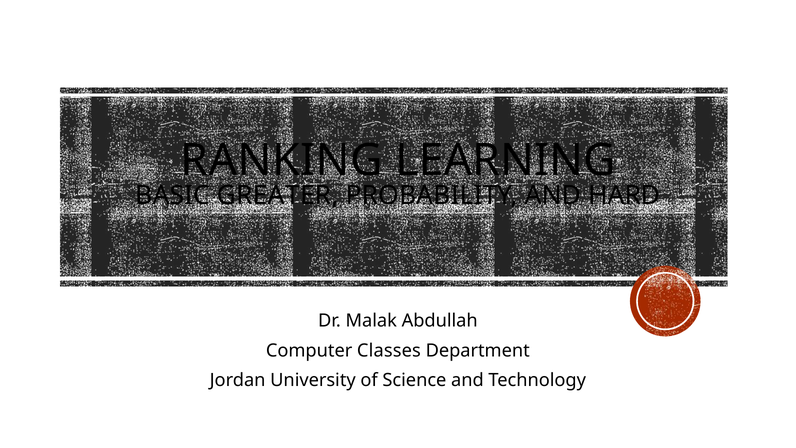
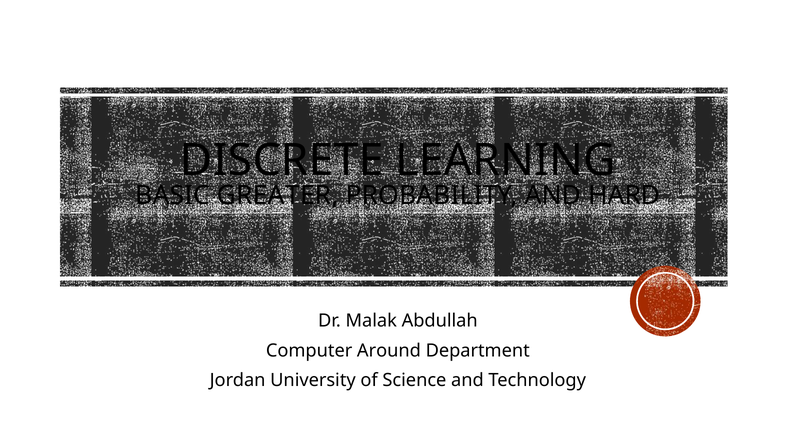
RANKING: RANKING -> DISCRETE (282, 160)
Classes: Classes -> Around (389, 350)
